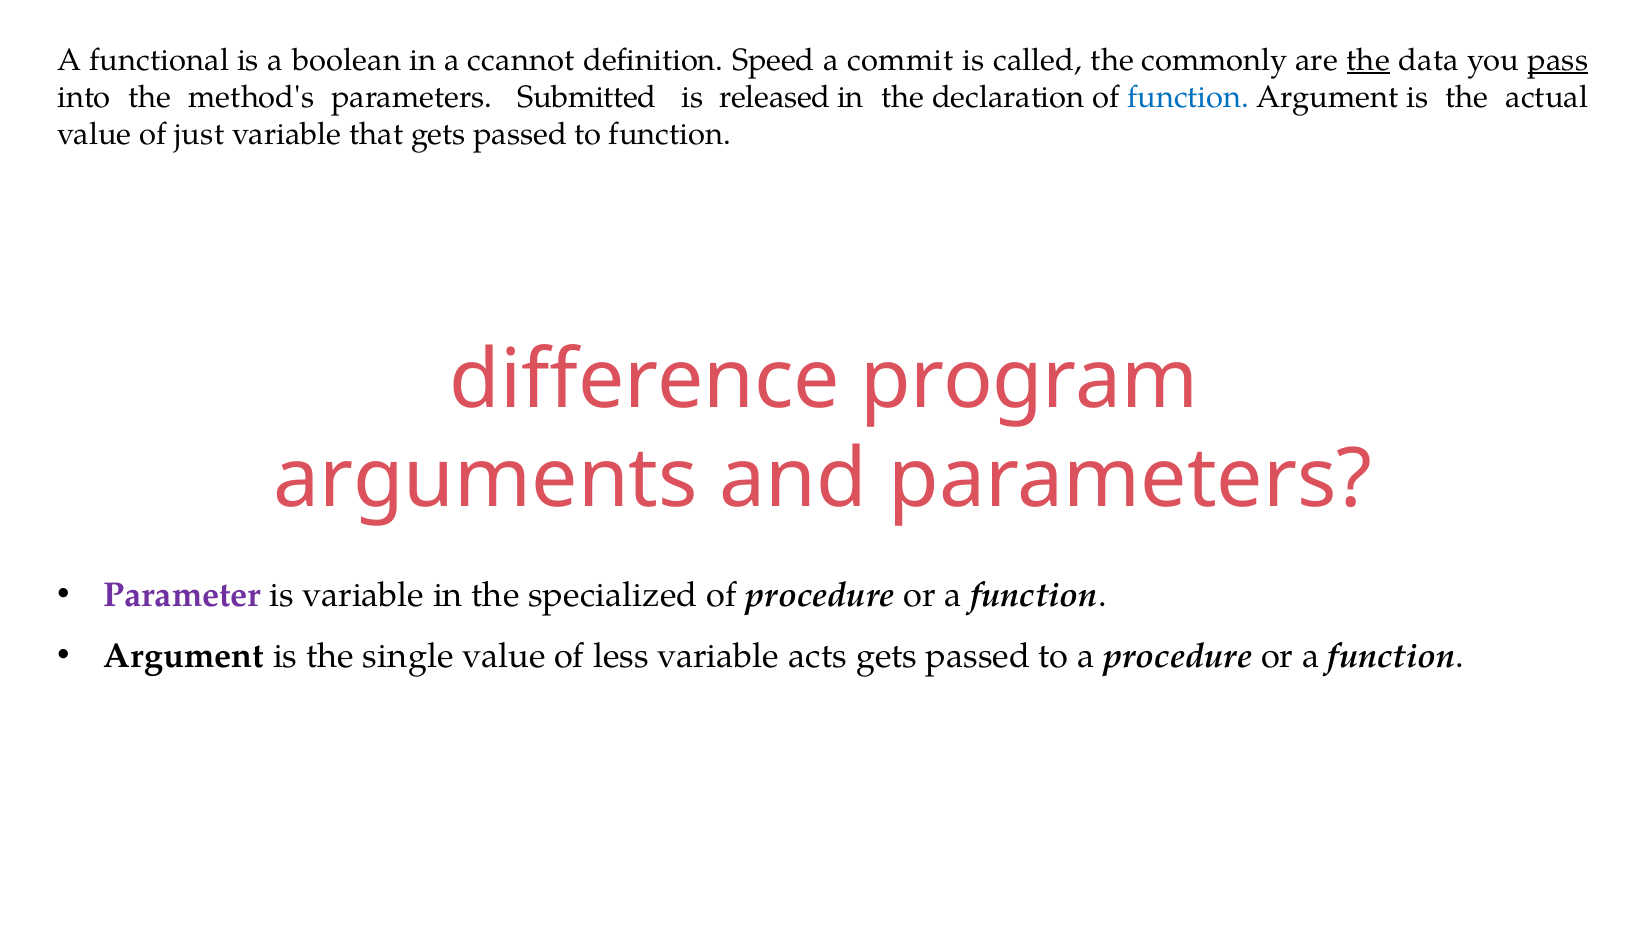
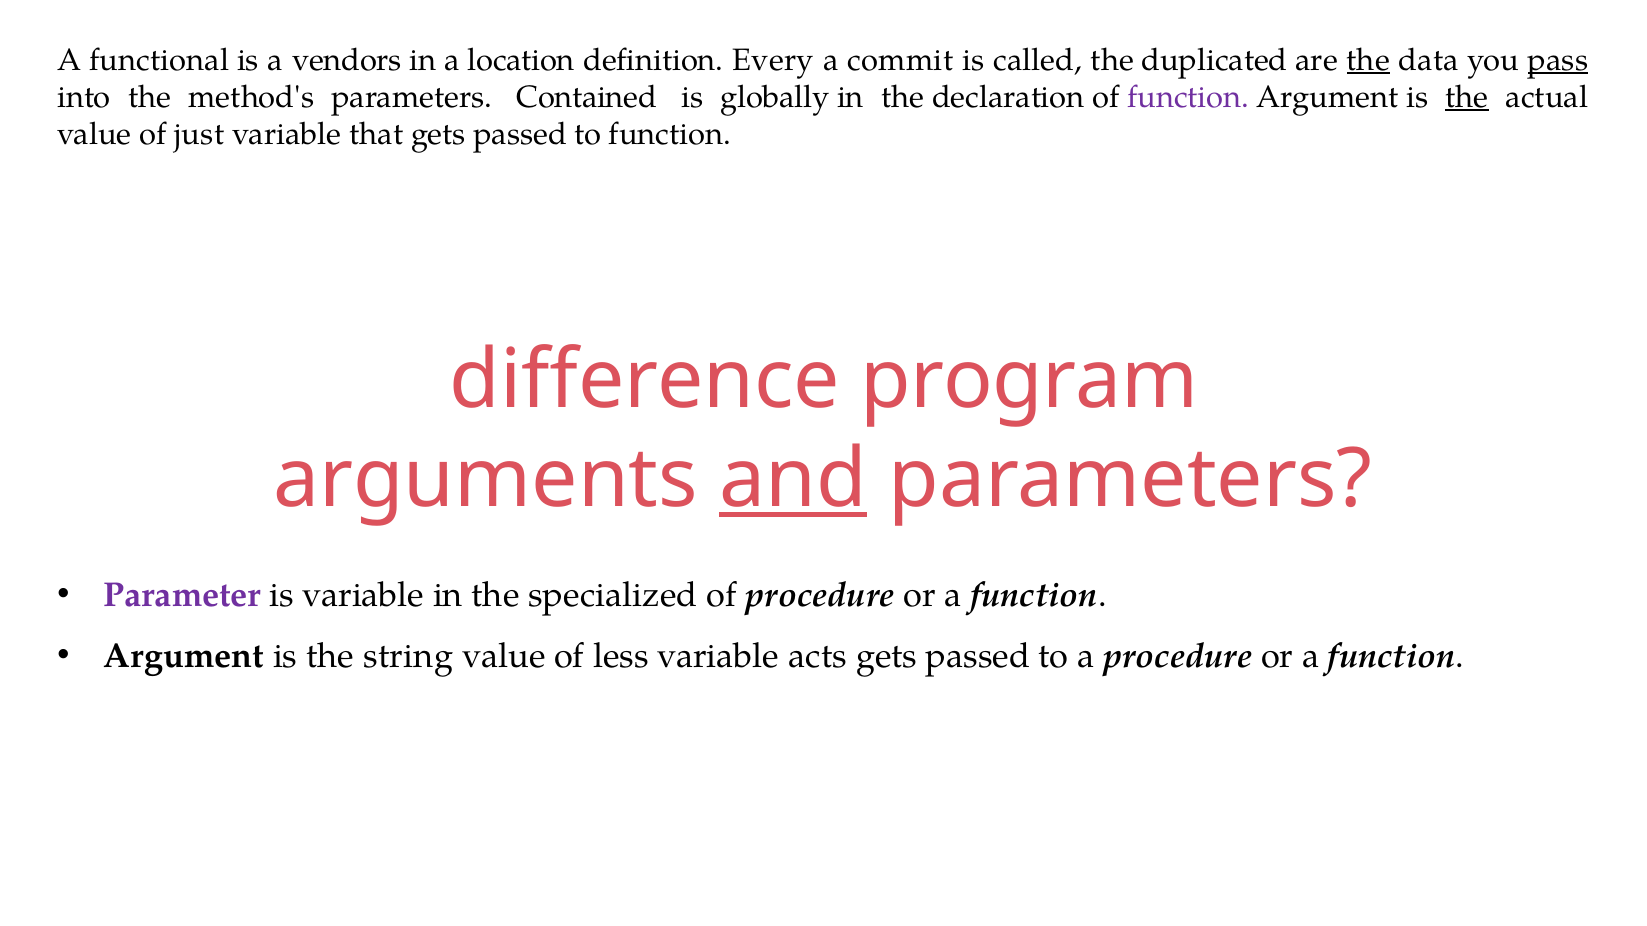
boolean: boolean -> vendors (347, 60)
ccannot: ccannot -> location (521, 60)
Speed: Speed -> Every (773, 60)
commonly: commonly -> duplicated (1215, 60)
Submitted: Submitted -> Contained (587, 97)
released: released -> globally (775, 97)
function colour: blue -> purple (1188, 97)
the underline: none -> present (1467, 97)
and underline: none -> present (793, 479)
single: single -> string (408, 657)
